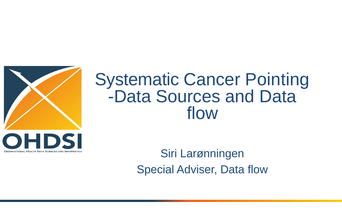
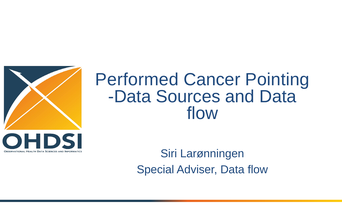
Systematic: Systematic -> Performed (137, 80)
